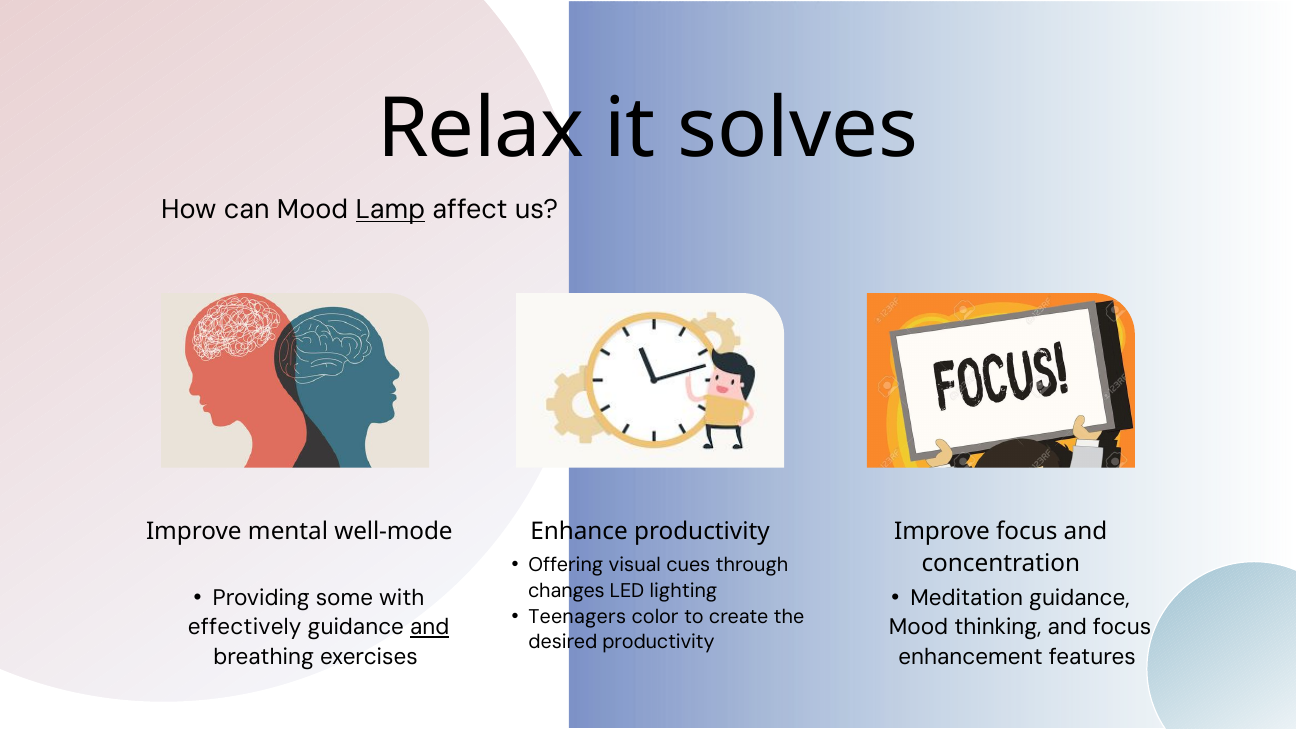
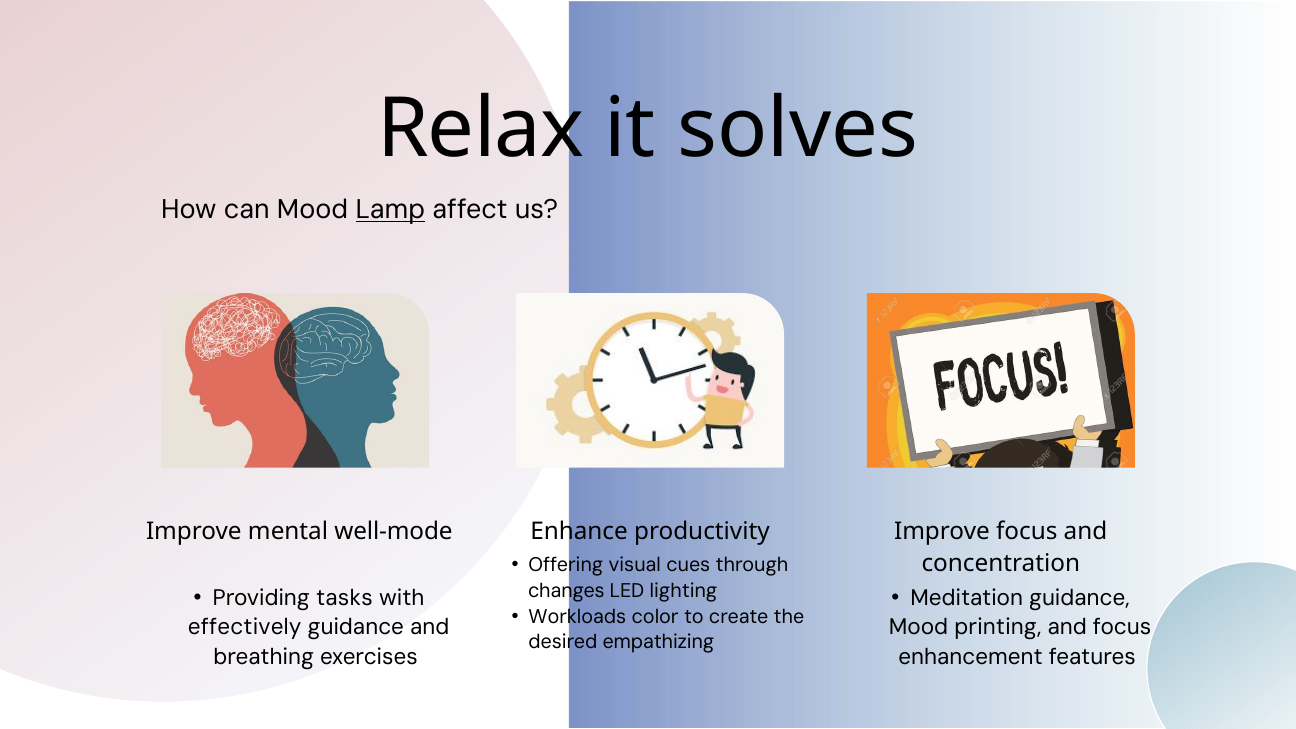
some: some -> tasks (344, 598)
Teenagers: Teenagers -> Workloads (577, 617)
and underline: present -> none (430, 627)
thinking: thinking -> printing (998, 627)
desired productivity: productivity -> empathizing (658, 642)
